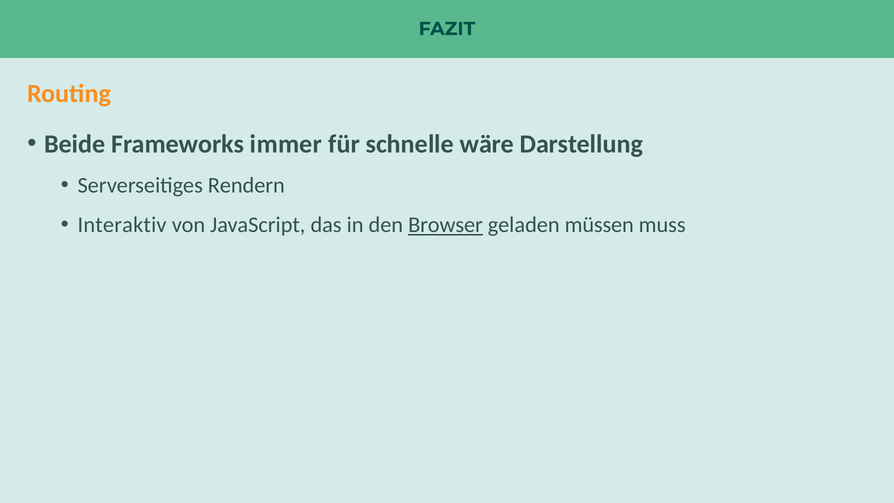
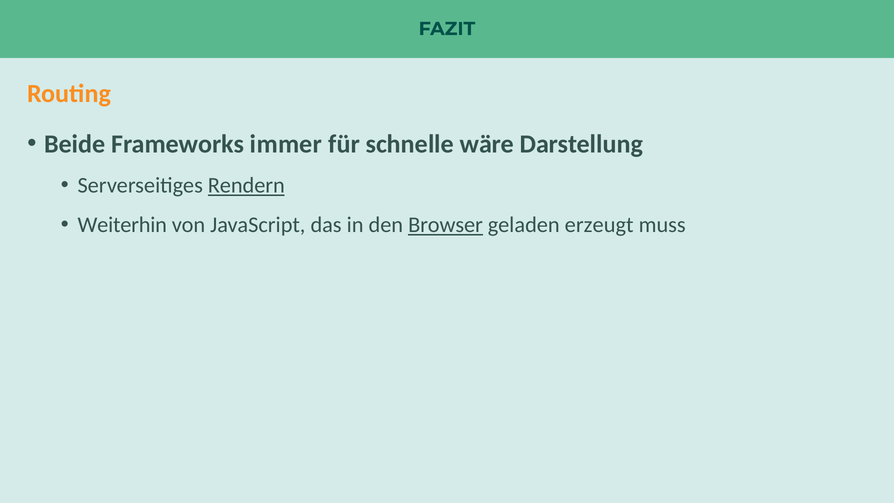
Rendern underline: none -> present (246, 186)
Interaktiv: Interaktiv -> Weiterhin (122, 225)
müssen: müssen -> erzeugt (599, 225)
